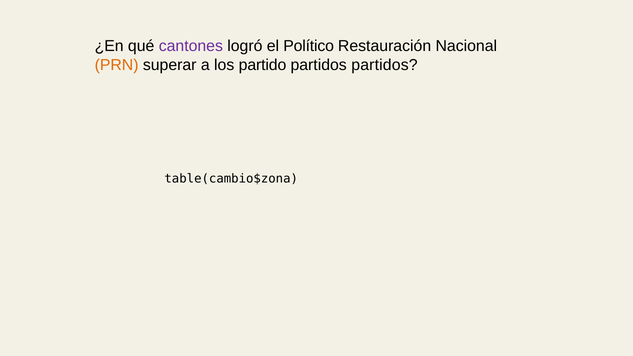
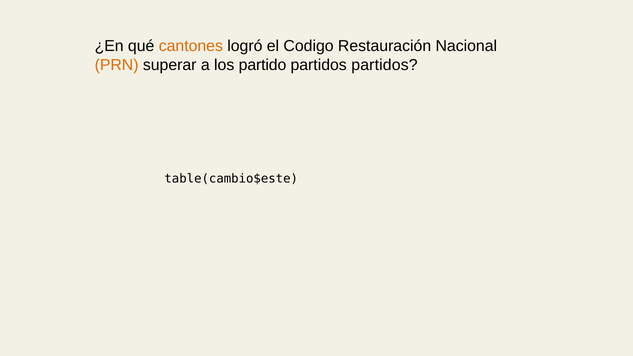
cantones colour: purple -> orange (191, 46)
Político: Político -> Codigo (309, 46)
table(cambio$zona: table(cambio$zona -> table(cambio$este (231, 179)
